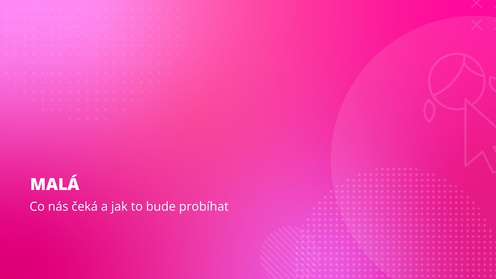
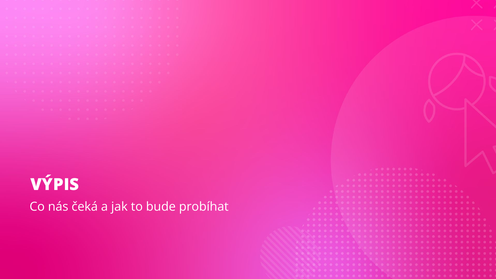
MALÁ: MALÁ -> VÝPIS (55, 185)
